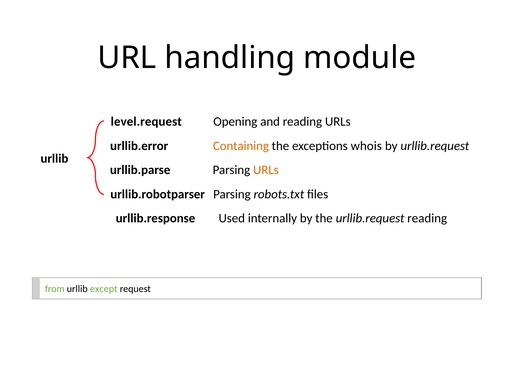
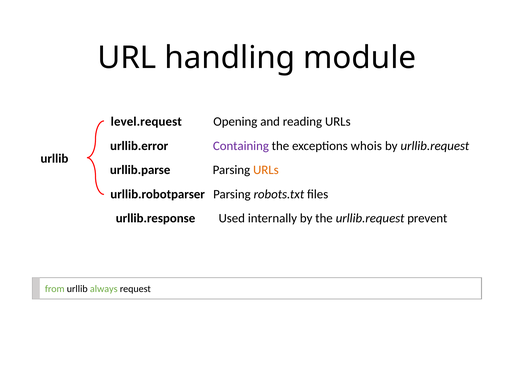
Containing colour: orange -> purple (241, 146)
urllib.request reading: reading -> prevent (427, 218)
except: except -> always (104, 289)
